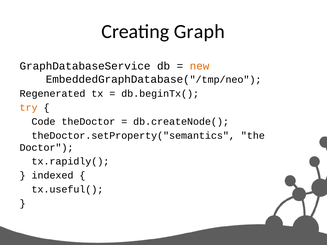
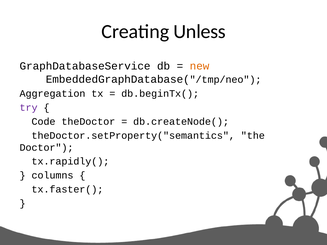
Graph: Graph -> Unless (200, 32)
Regenerated: Regenerated -> Aggregation (53, 94)
try colour: orange -> purple (29, 108)
indexed: indexed -> columns (52, 176)
tx.useful(: tx.useful( -> tx.faster( (67, 190)
